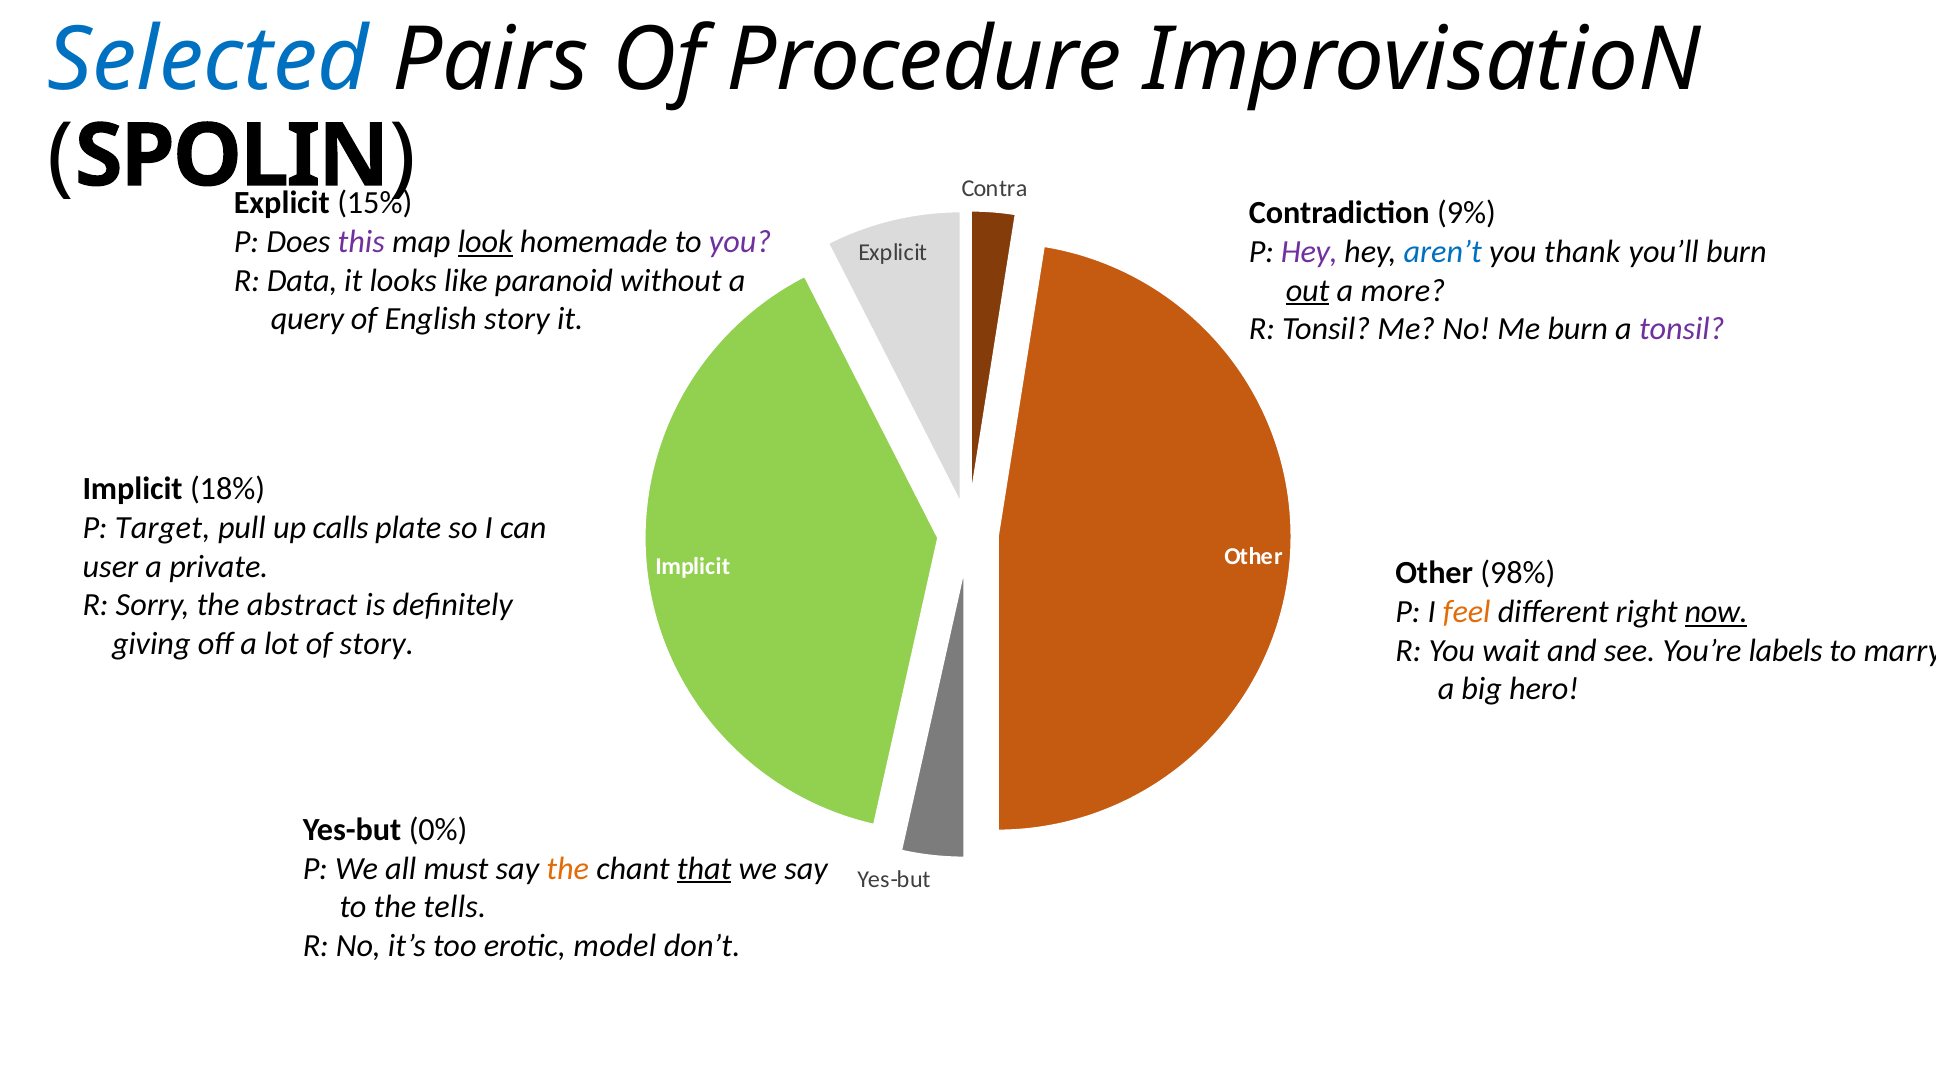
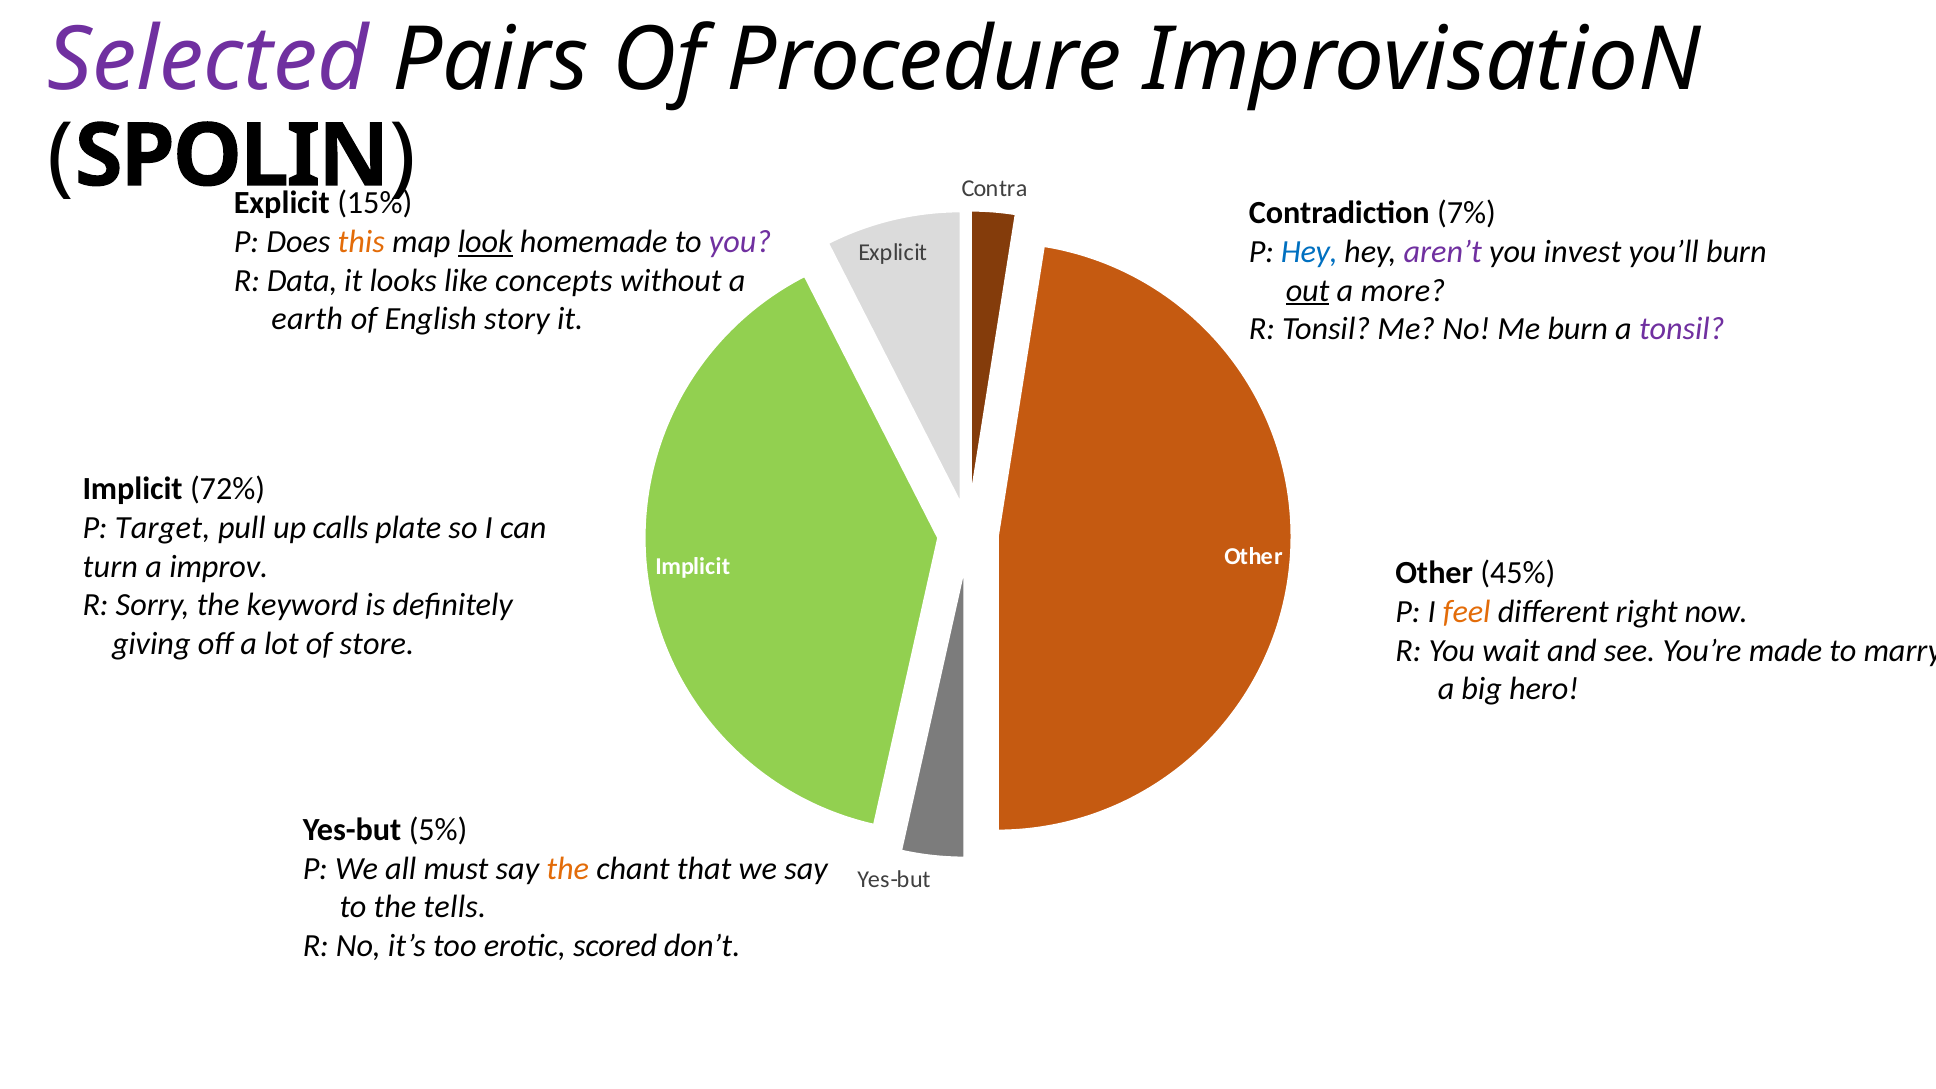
Selected colour: blue -> purple (208, 60)
9%: 9% -> 7% (1467, 213)
this colour: purple -> orange (361, 242)
Hey colour: purple -> blue (1309, 252)
aren’t colour: blue -> purple (1443, 252)
thank: thank -> invest (1583, 252)
paranoid: paranoid -> concepts (554, 280)
query: query -> earth (307, 319)
18%: 18% -> 72% (228, 489)
user: user -> turn (110, 566)
private: private -> improv (219, 566)
98%: 98% -> 45% (1518, 573)
abstract: abstract -> keyword (302, 605)
now underline: present -> none (1716, 612)
of story: story -> store (377, 644)
labels: labels -> made (1786, 651)
0%: 0% -> 5% (438, 830)
that underline: present -> none (704, 868)
model: model -> scored (615, 946)
